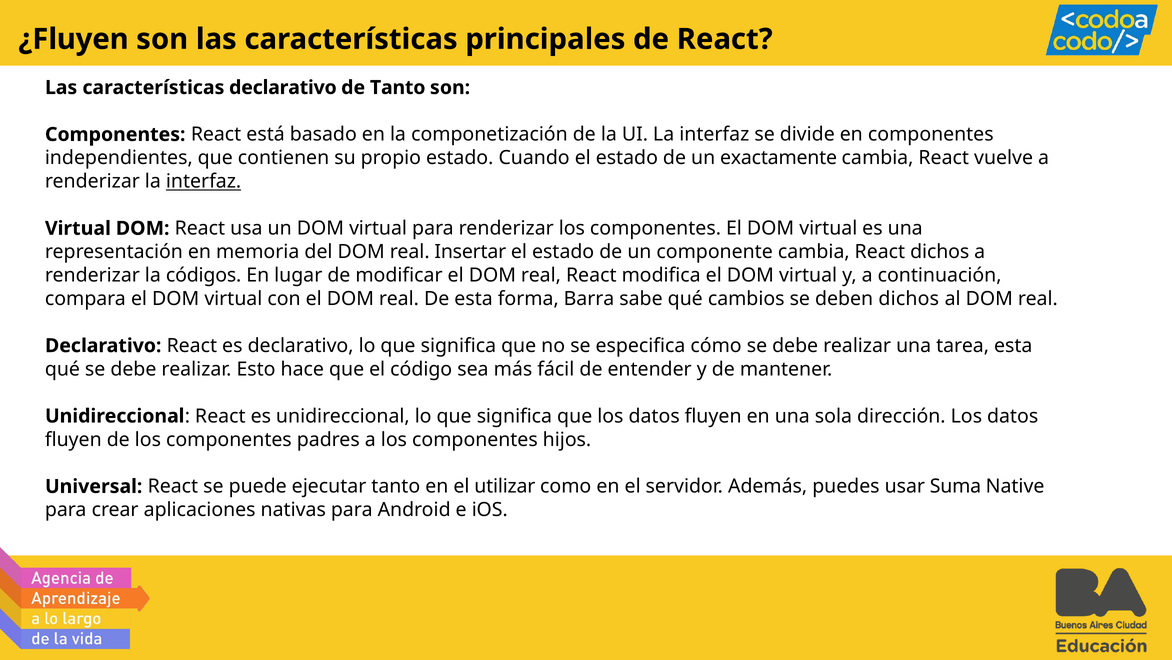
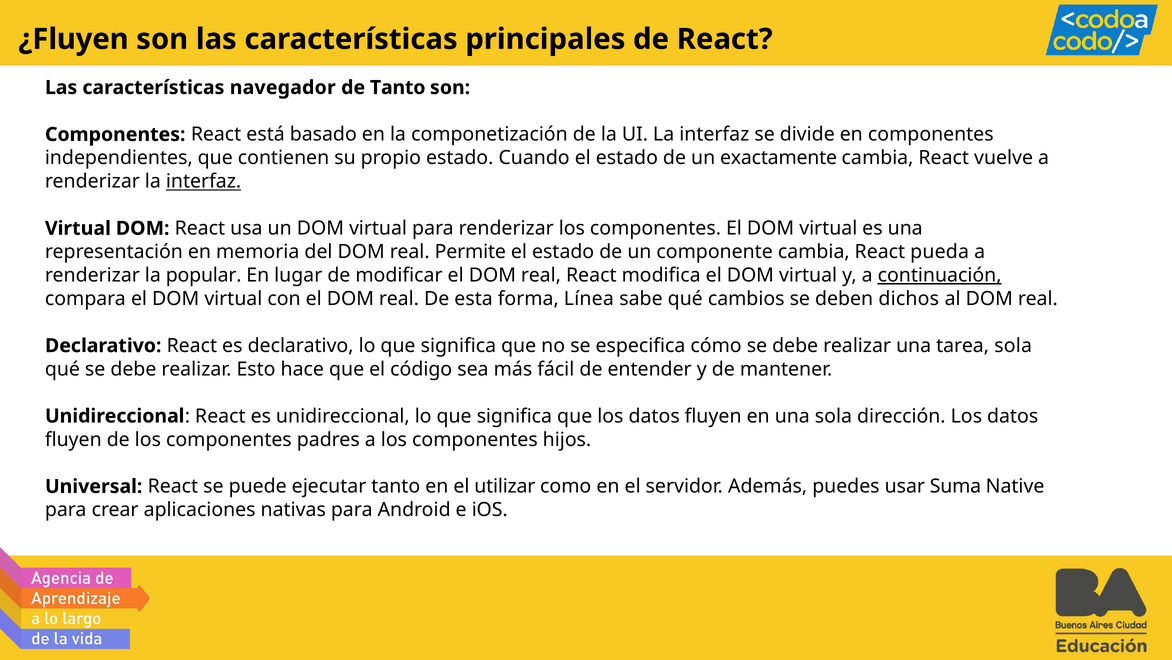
características declarativo: declarativo -> navegador (283, 88)
Insertar: Insertar -> Permite (470, 252)
React dichos: dichos -> pueda (940, 252)
códigos: códigos -> popular (204, 275)
continuación underline: none -> present (940, 275)
Barra: Barra -> Línea (589, 298)
tarea esta: esta -> sola (1013, 345)
